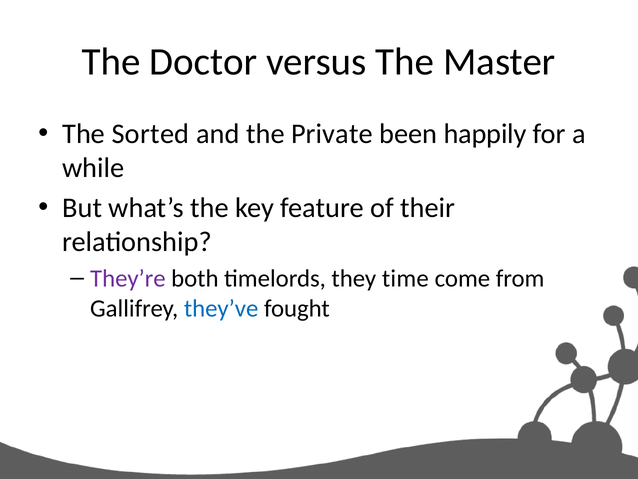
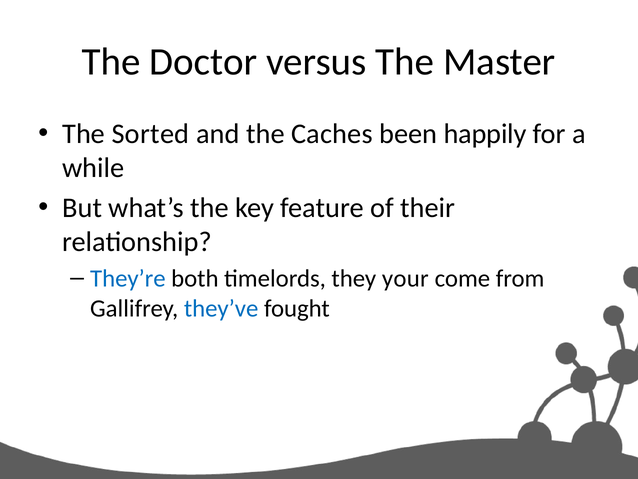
Private: Private -> Caches (332, 134)
They’re colour: purple -> blue (128, 278)
time: time -> your (405, 278)
